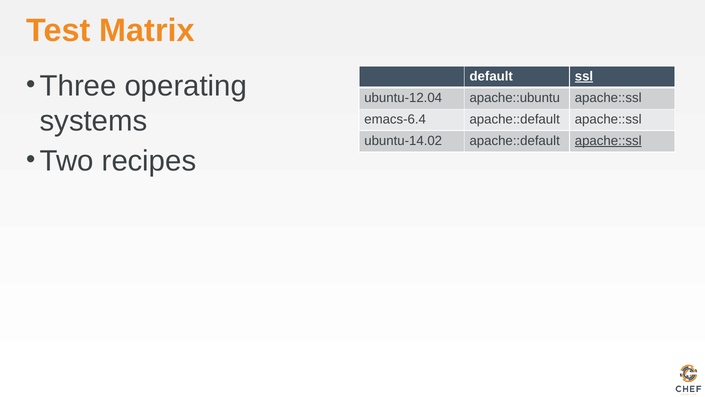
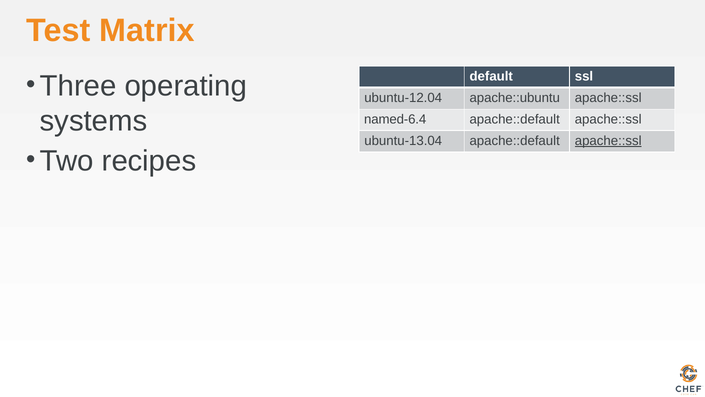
ssl underline: present -> none (584, 76)
emacs-6.4: emacs-6.4 -> named-6.4 (395, 119)
ubuntu-14.02: ubuntu-14.02 -> ubuntu-13.04 (403, 141)
